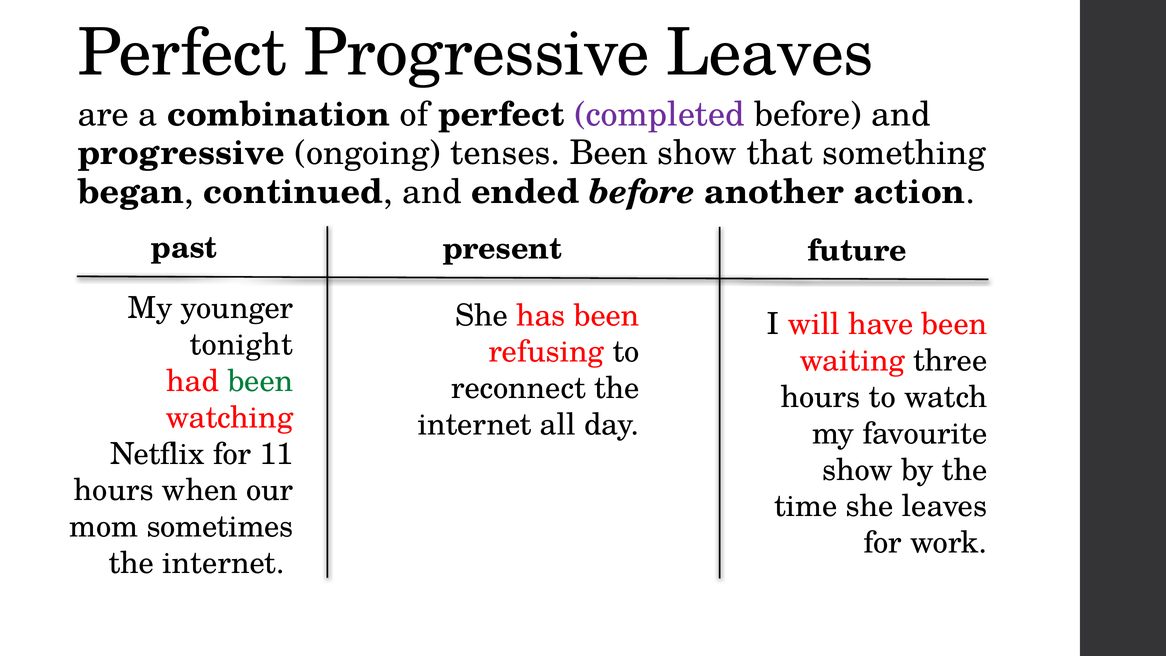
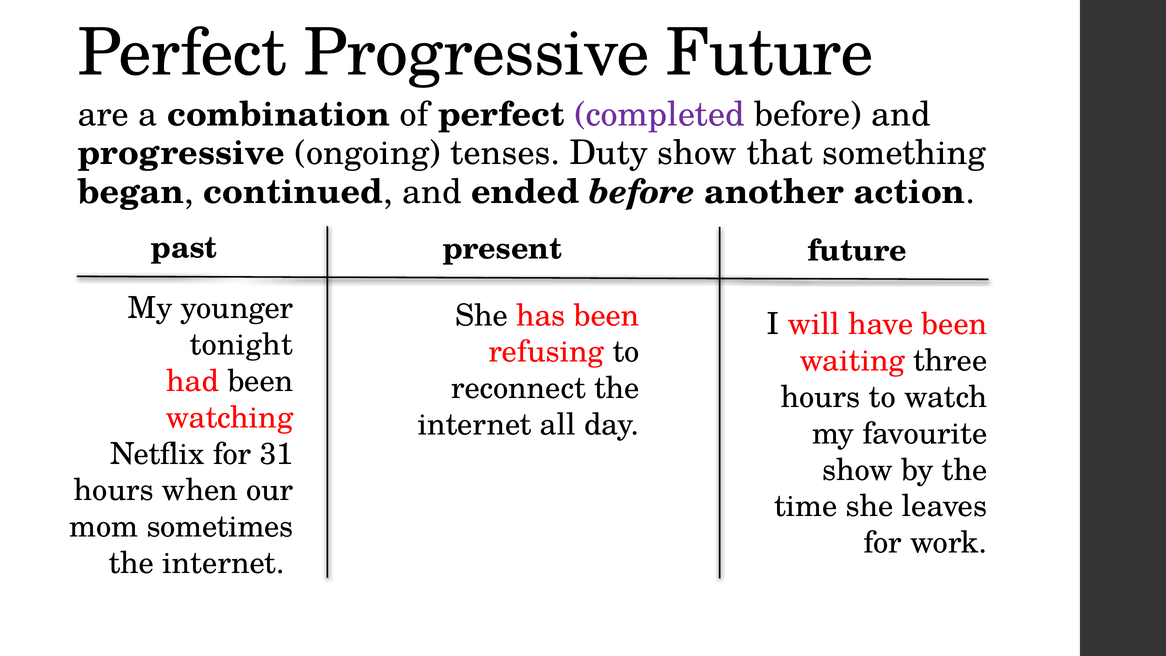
Progressive Leaves: Leaves -> Future (770, 53)
tenses Been: Been -> Duty (609, 153)
been colour: green -> black (260, 381)
11: 11 -> 31 (276, 454)
